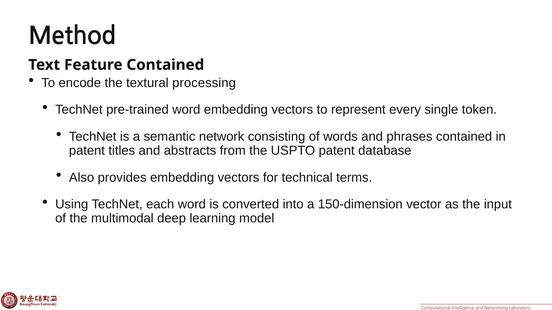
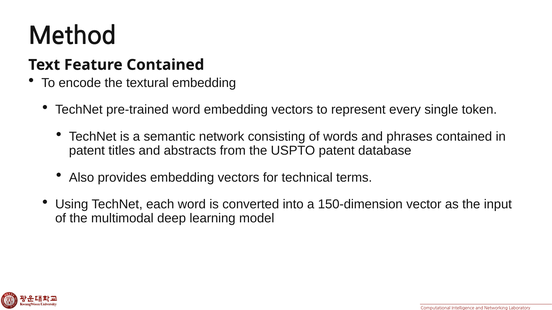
textural processing: processing -> embedding (204, 83)
